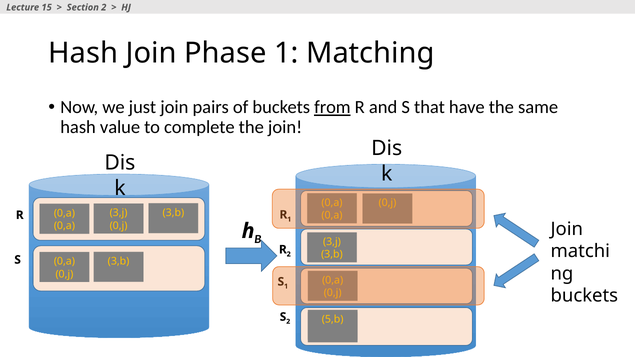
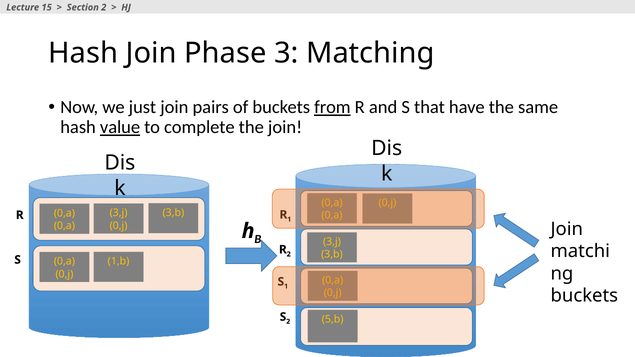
Phase 1: 1 -> 3 (286, 53)
value underline: none -> present (120, 127)
3,b: 3,b -> 1,b (119, 261)
